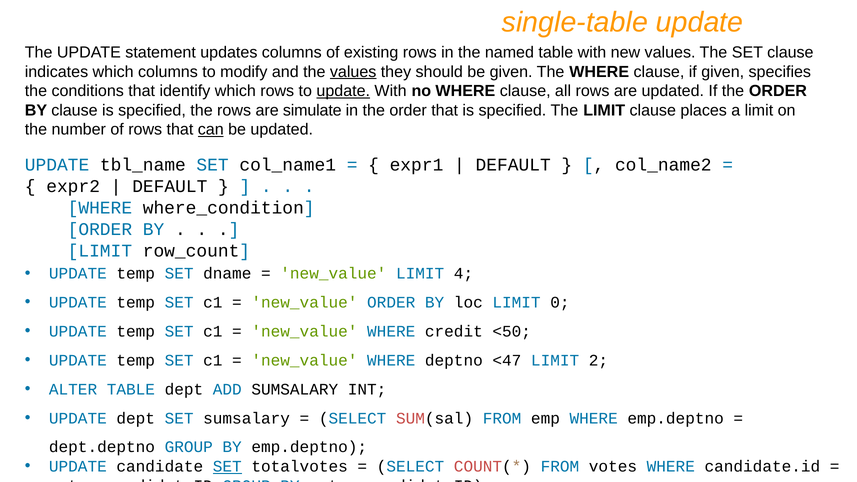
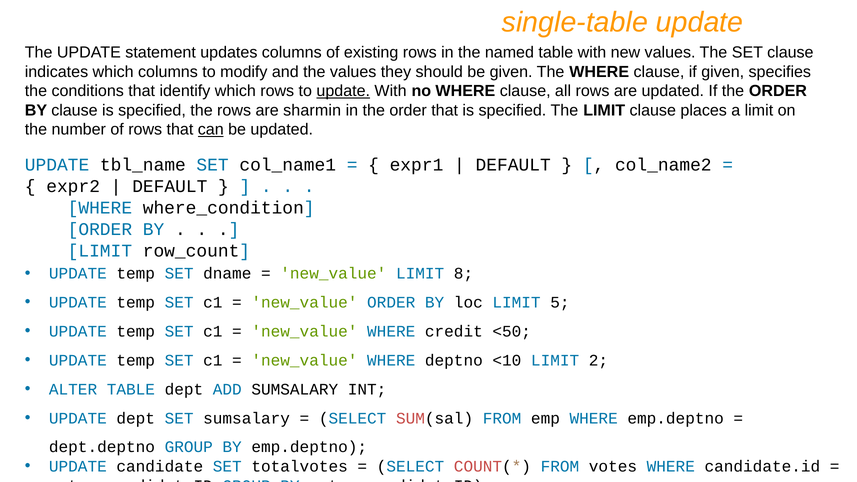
values underline: present -> none (353, 72)
simulate: simulate -> sharmin (312, 110)
4: 4 -> 8 (464, 274)
0: 0 -> 5 (560, 303)
<47: <47 -> <10 (507, 360)
SET underline: present -> none (227, 466)
